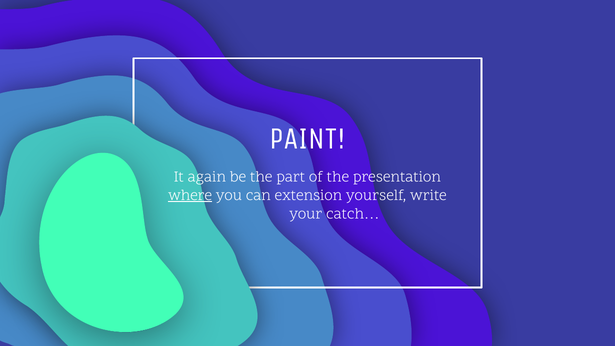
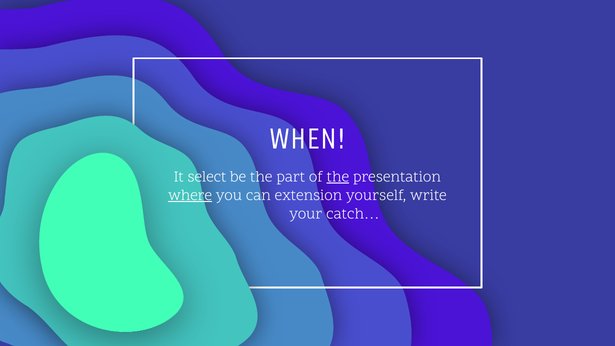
PAINT: PAINT -> WHEN (307, 139)
again: again -> select (207, 177)
the underline: none -> present (338, 177)
